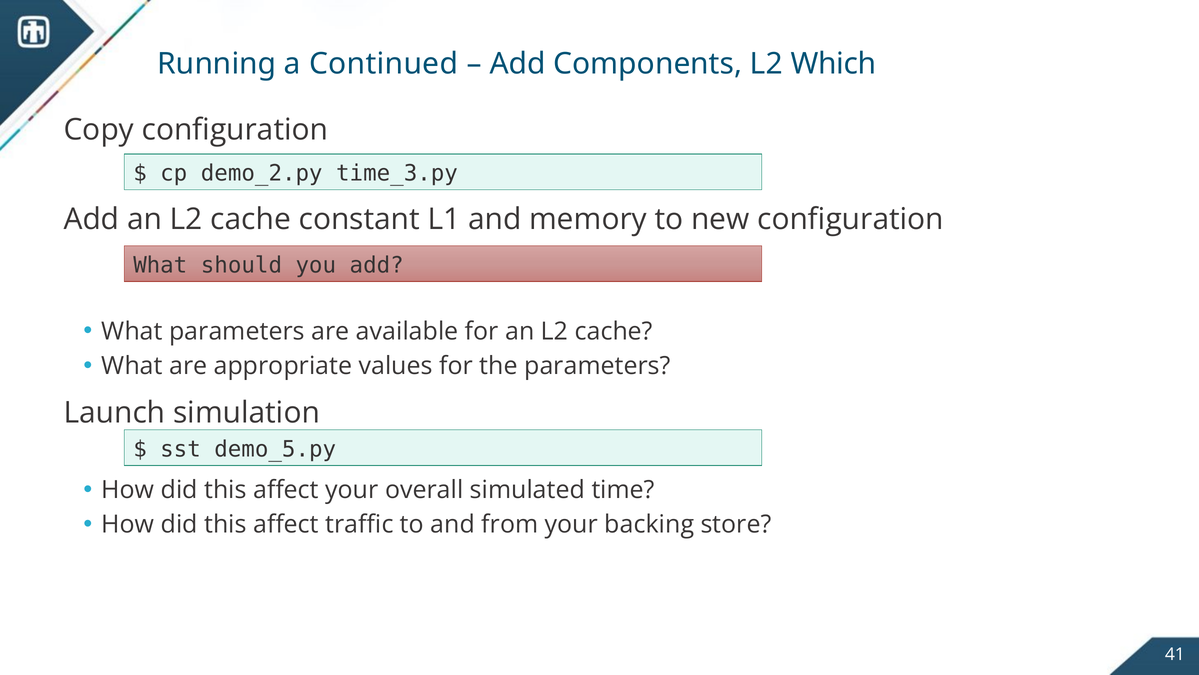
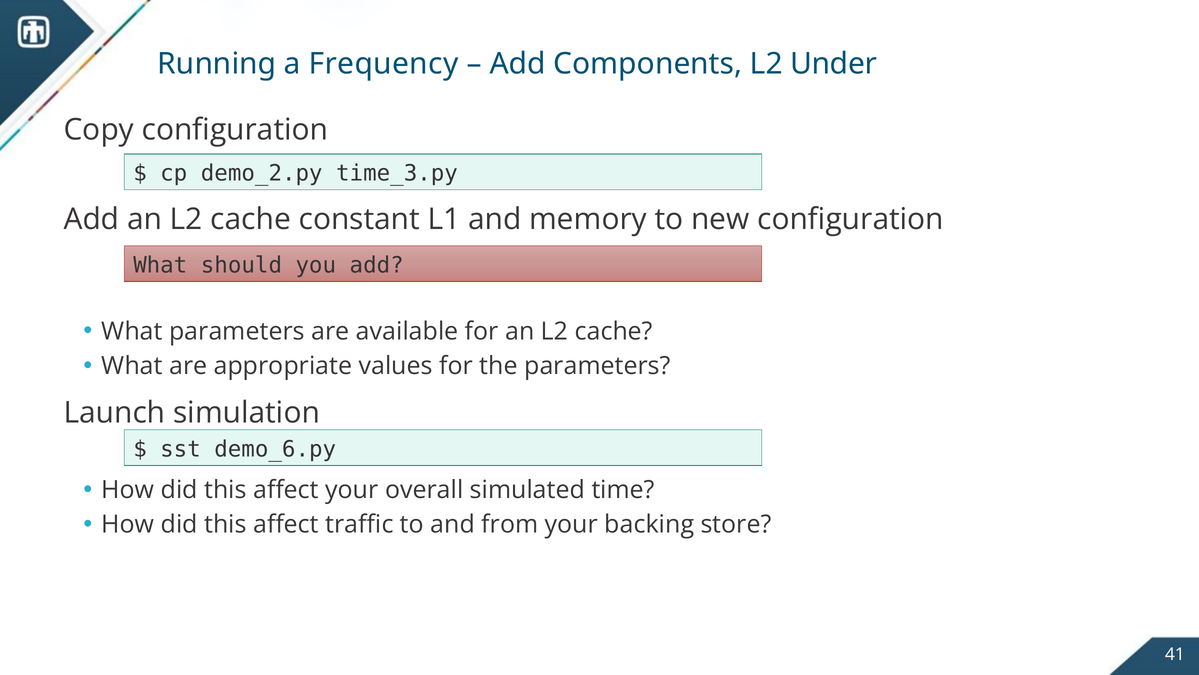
Continued: Continued -> Frequency (384, 64)
Which: Which -> Under (834, 64)
demo_5.py: demo_5.py -> demo_6.py (275, 449)
